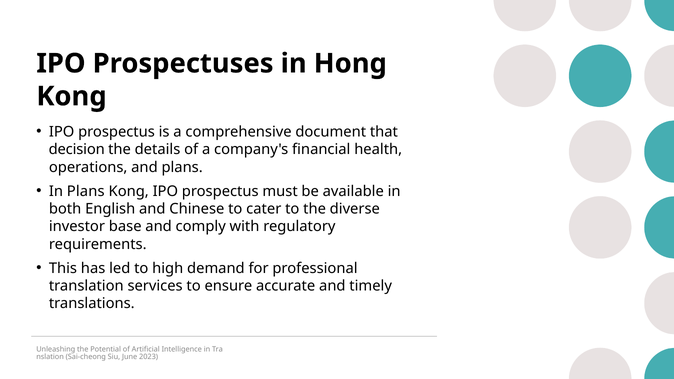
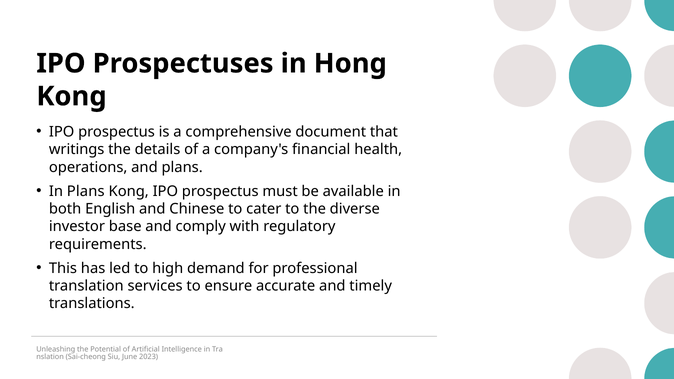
decision: decision -> writings (77, 150)
